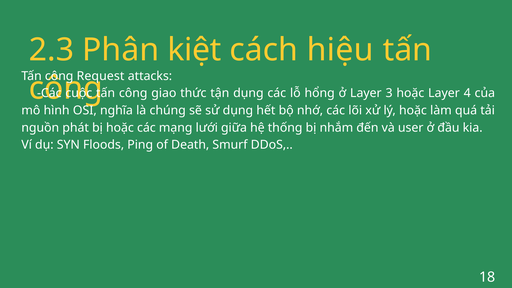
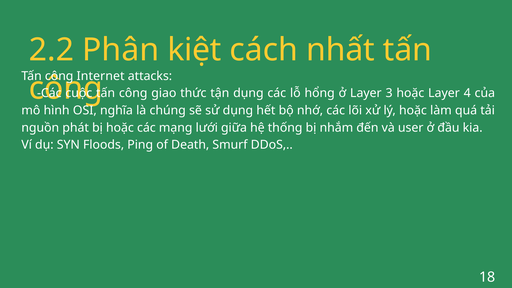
2.3: 2.3 -> 2.2 (51, 50)
hiệu: hiệu -> nhất (340, 50)
Request: Request -> Internet (101, 76)
